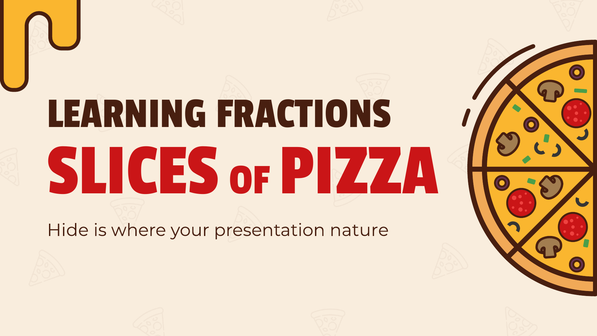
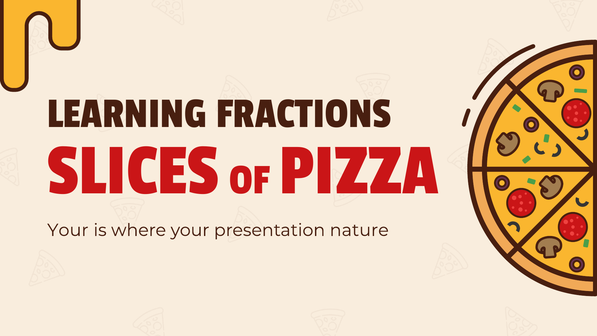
Hide: Hide -> Your (68, 230)
